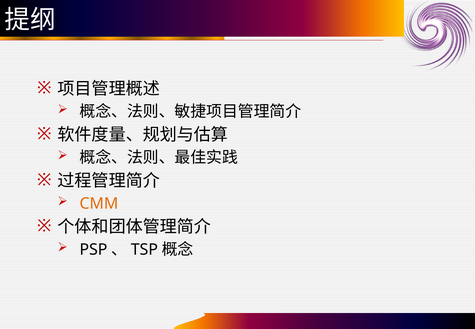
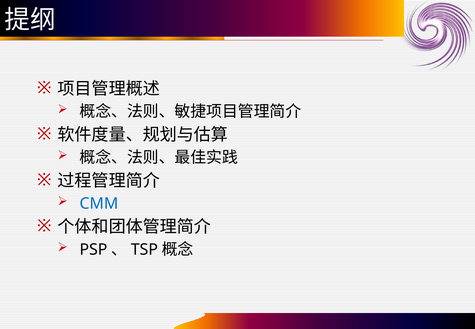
CMM colour: orange -> blue (99, 204)
